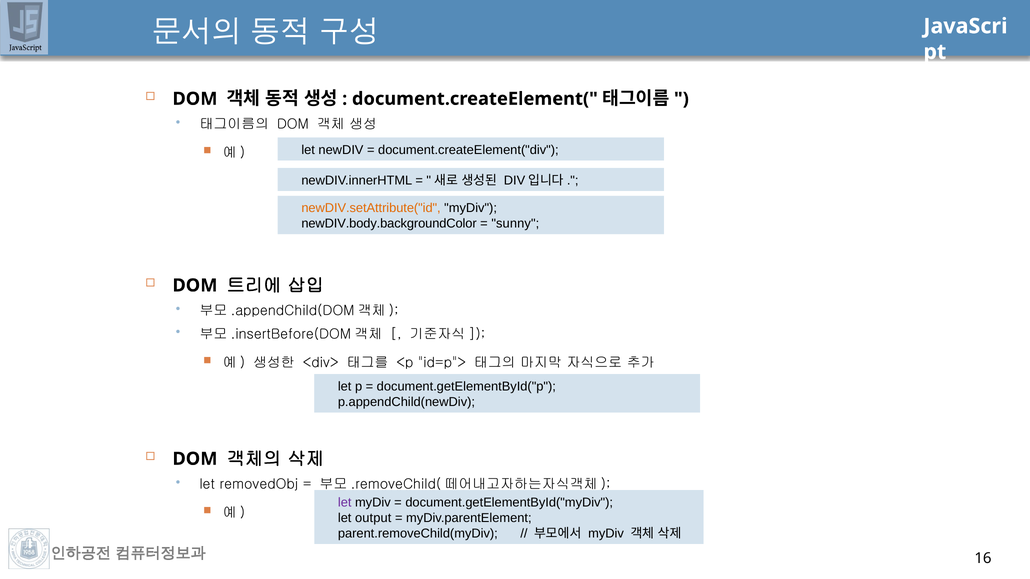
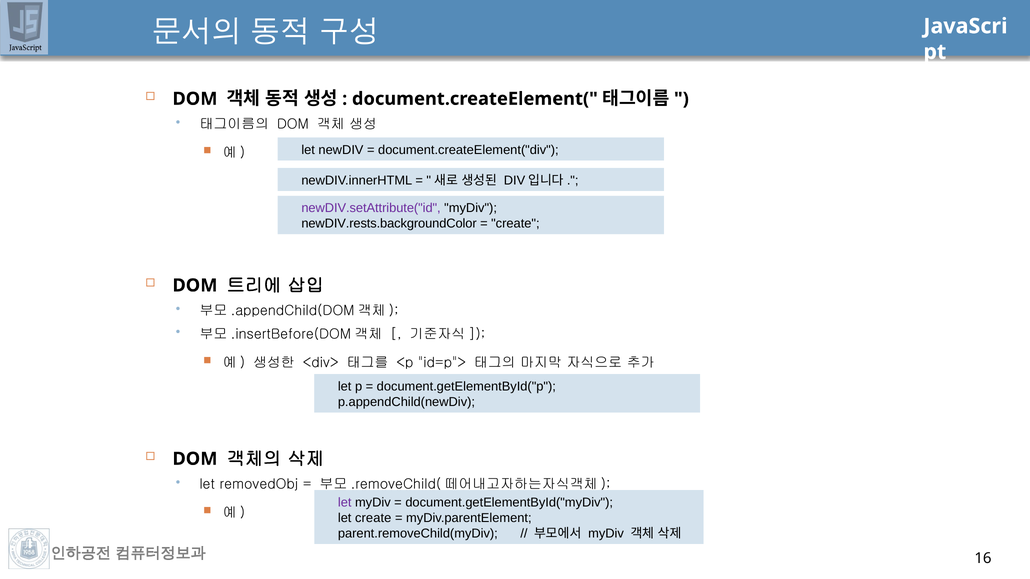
newDIV.setAttribute("id colour: orange -> purple (371, 208)
newDIV.body.backgroundColor: newDIV.body.backgroundColor -> newDIV.rests.backgroundColor (389, 224)
sunny: sunny -> create (515, 224)
let output: output -> create (373, 518)
